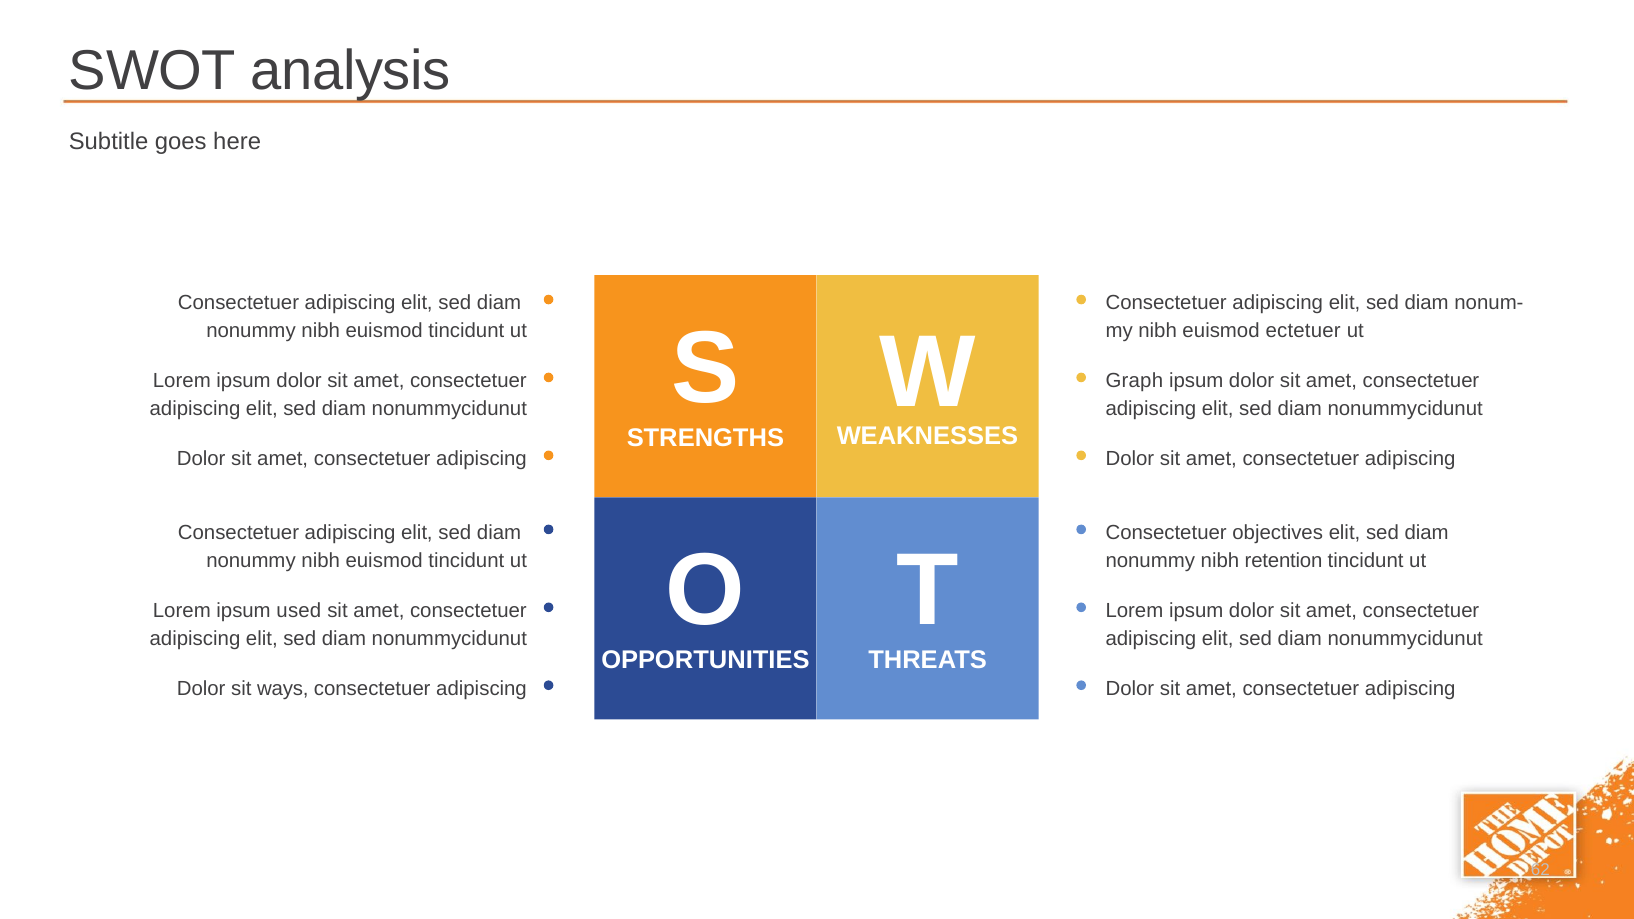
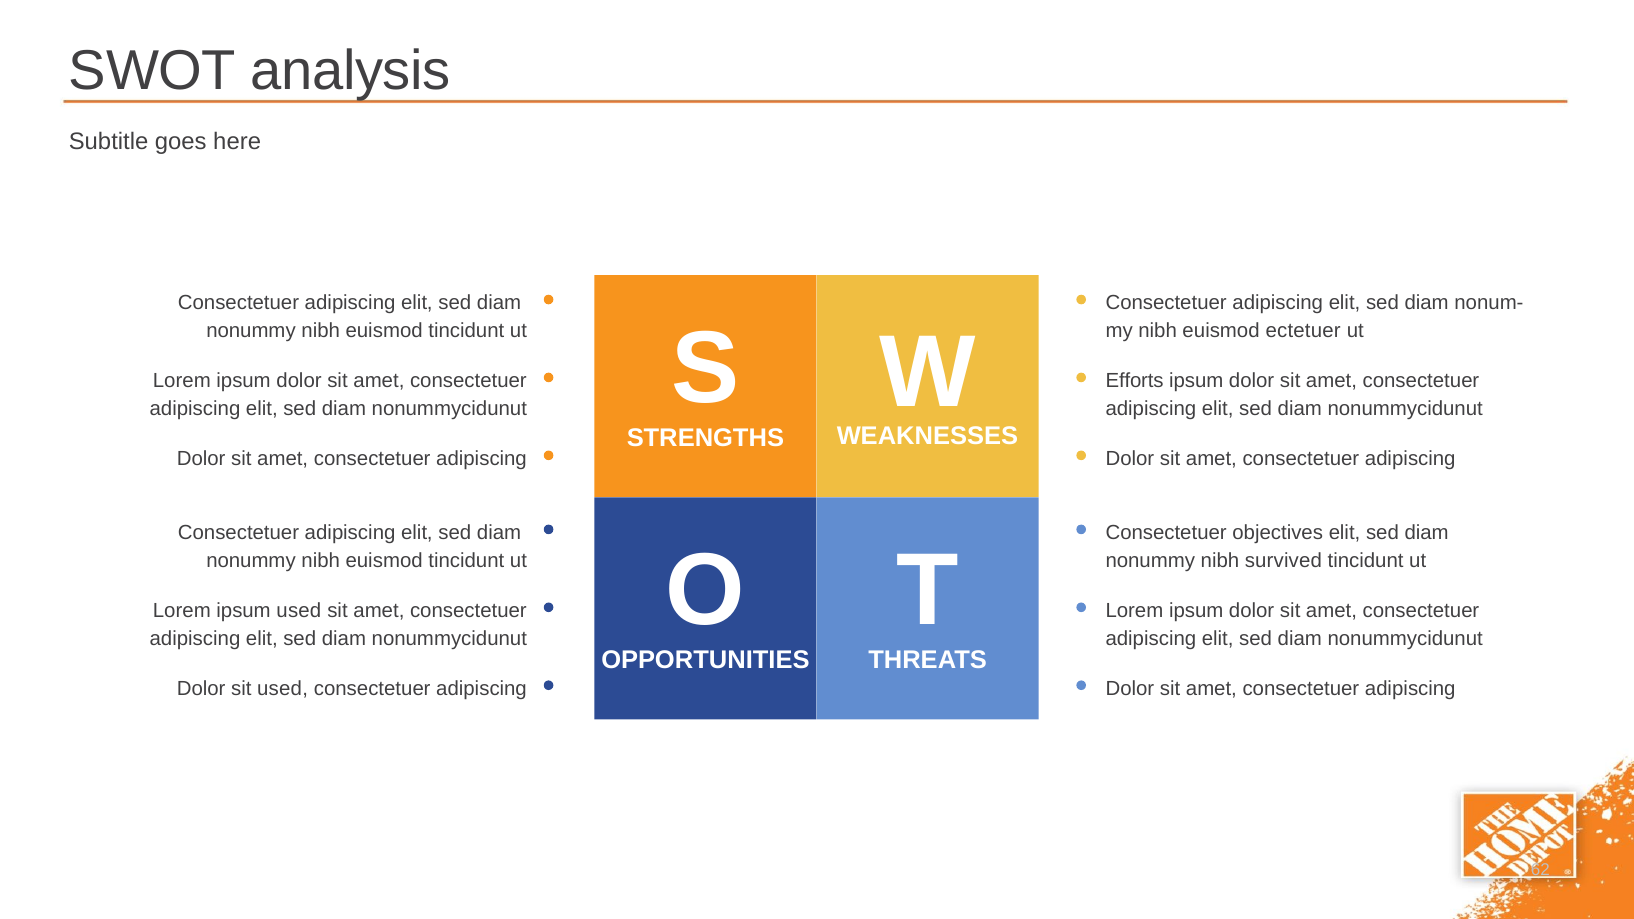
Graph: Graph -> Efforts (1135, 381)
retention: retention -> survived (1283, 561)
sit ways: ways -> used (283, 689)
